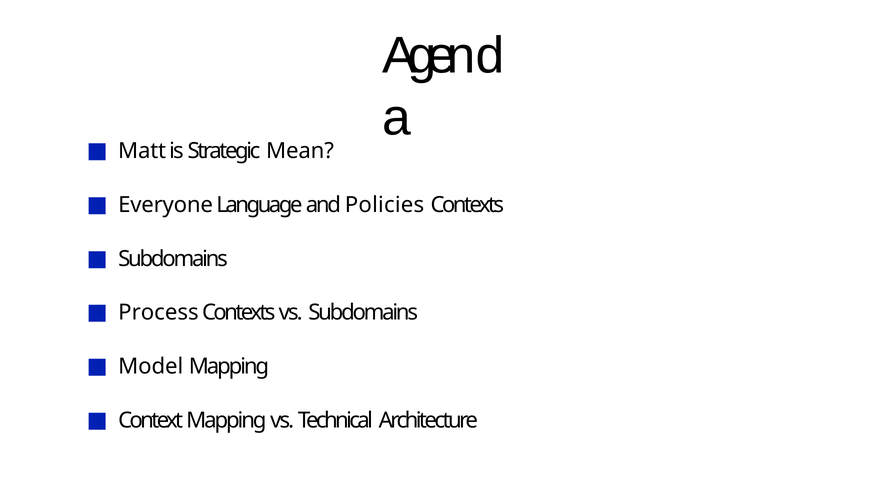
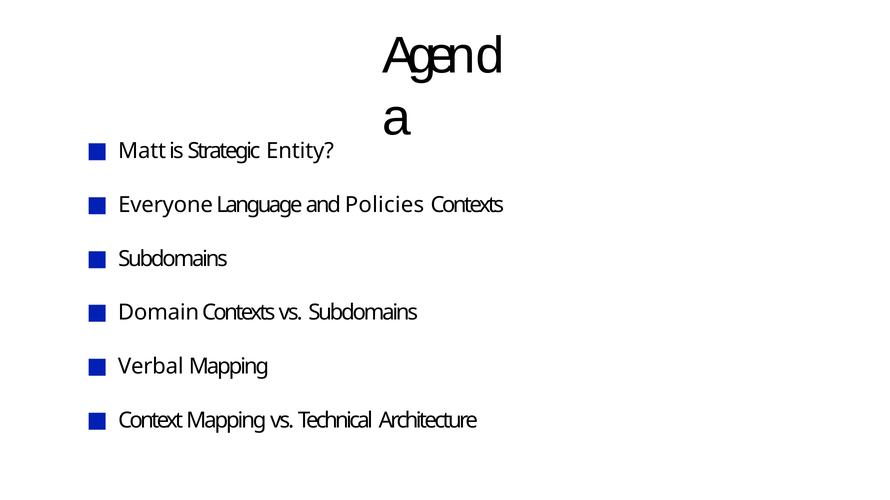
Mean: Mean -> Entity (300, 151)
Process: Process -> Domain (159, 313)
Model: Model -> Verbal (151, 367)
